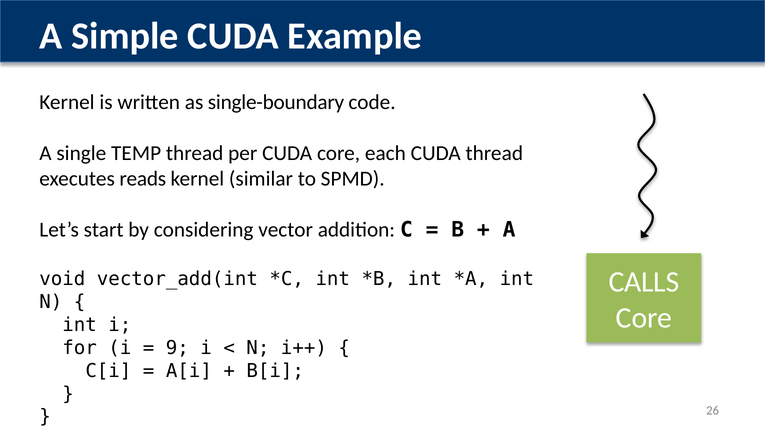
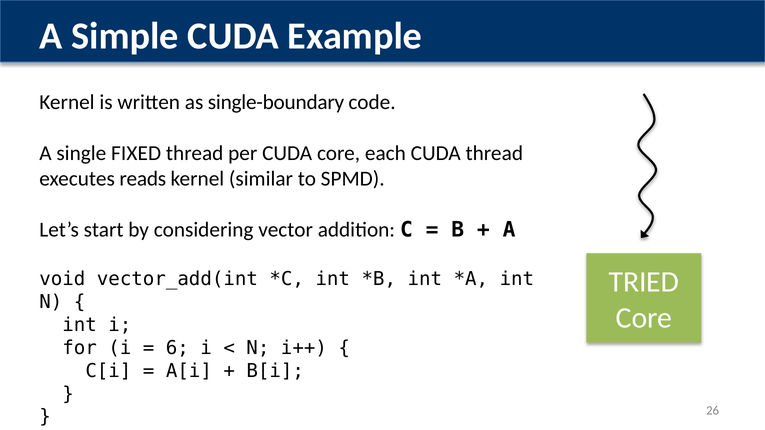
TEMP: TEMP -> FIXED (136, 153)
CALLS: CALLS -> TRIED (644, 282)
9: 9 -> 6 (177, 348)
